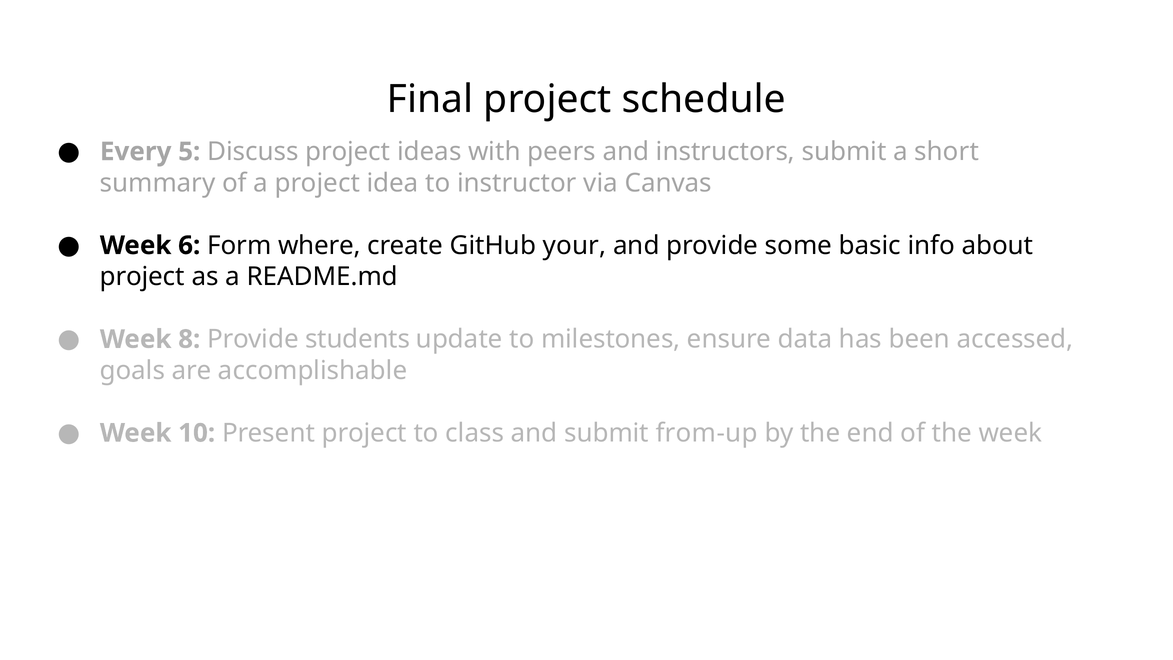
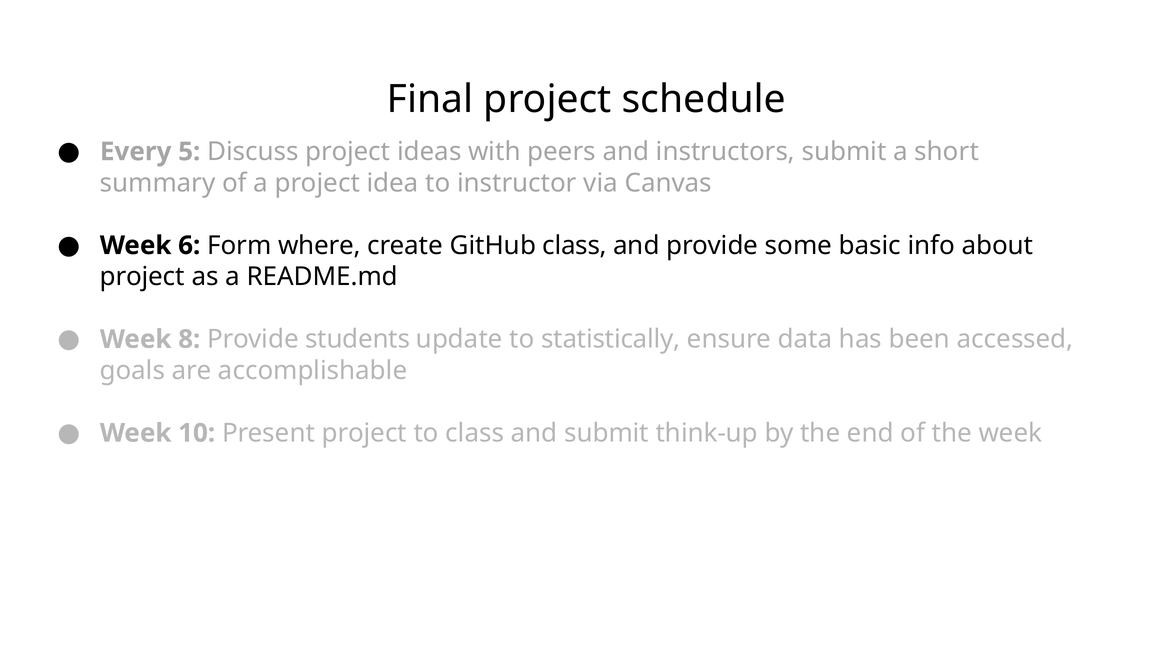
GitHub your: your -> class (575, 245)
milestones: milestones -> statistically (611, 339)
from-up: from-up -> think-up (707, 433)
